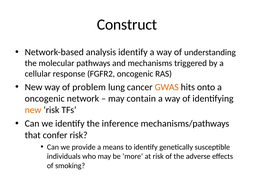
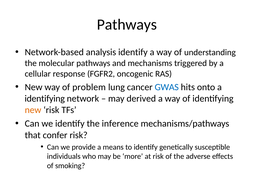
Construct: Construct -> Pathways (127, 25)
GWAS colour: orange -> blue (167, 87)
oncogenic: oncogenic -> identifying (45, 98)
contain: contain -> derived (141, 98)
